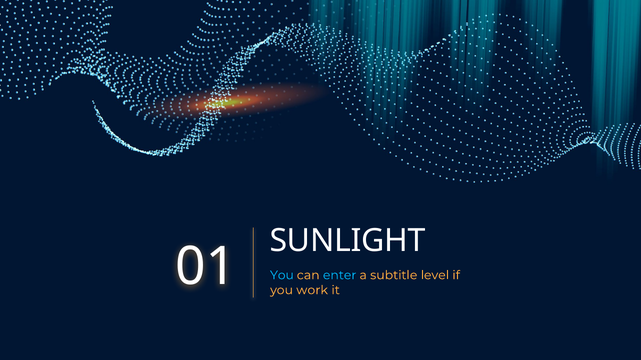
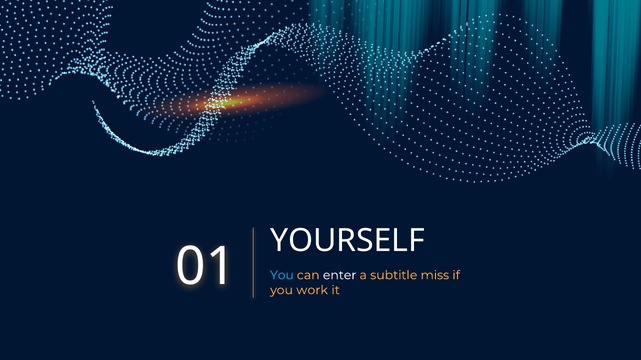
SUNLIGHT: SUNLIGHT -> YOURSELF (347, 241)
enter colour: light blue -> white (340, 276)
level: level -> miss (435, 276)
